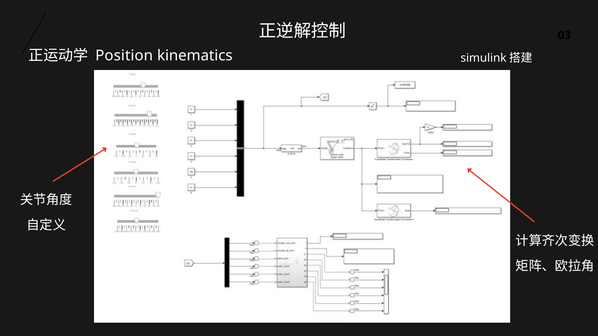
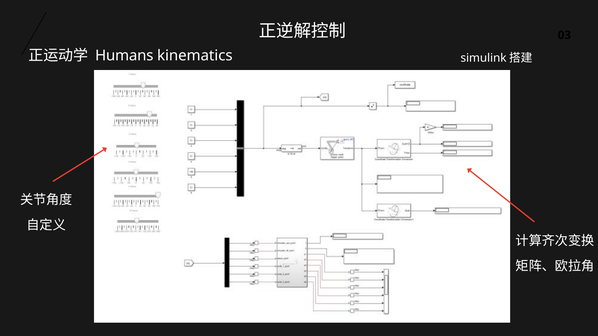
Position: Position -> Humans (124, 56)
